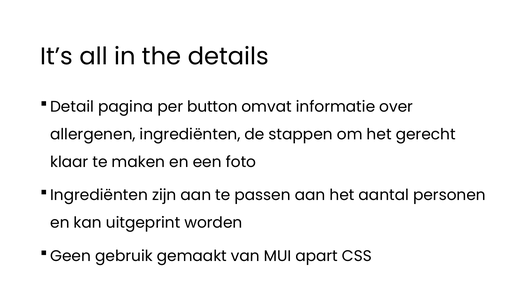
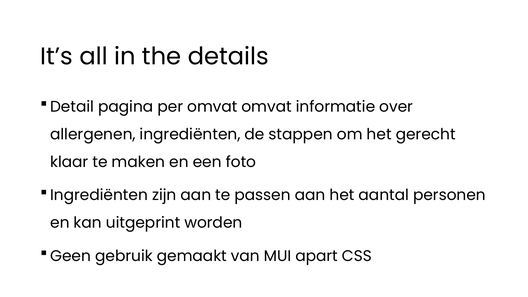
per button: button -> omvat (212, 107)
